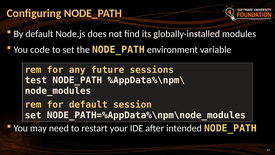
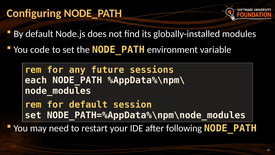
test: test -> each (36, 80)
intended: intended -> following (184, 128)
